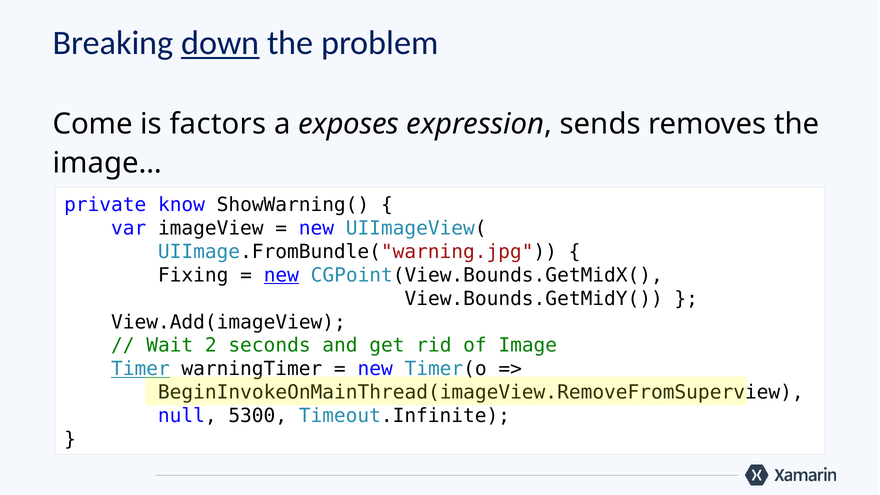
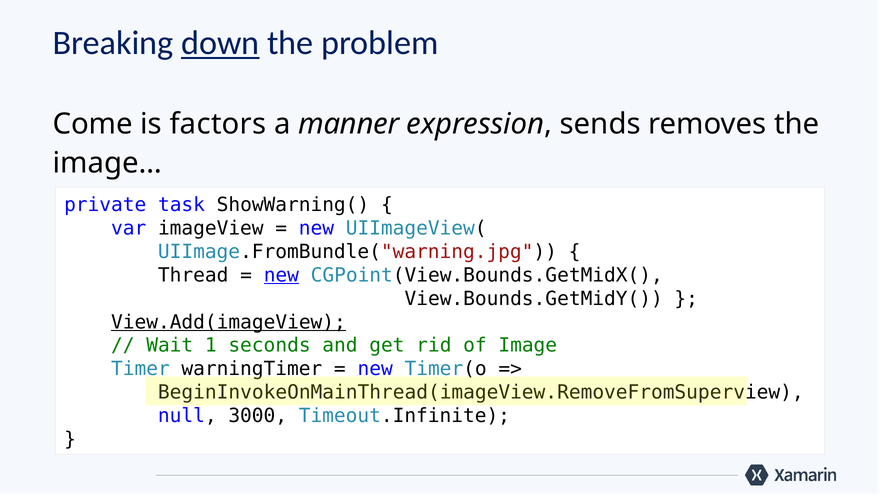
exposes: exposes -> manner (349, 124)
know: know -> task (182, 205)
Fixing: Fixing -> Thread (193, 275)
View.Add(imageView underline: none -> present (228, 322)
2: 2 -> 1 (211, 346)
Timer underline: present -> none (140, 369)
5300: 5300 -> 3000 (258, 416)
